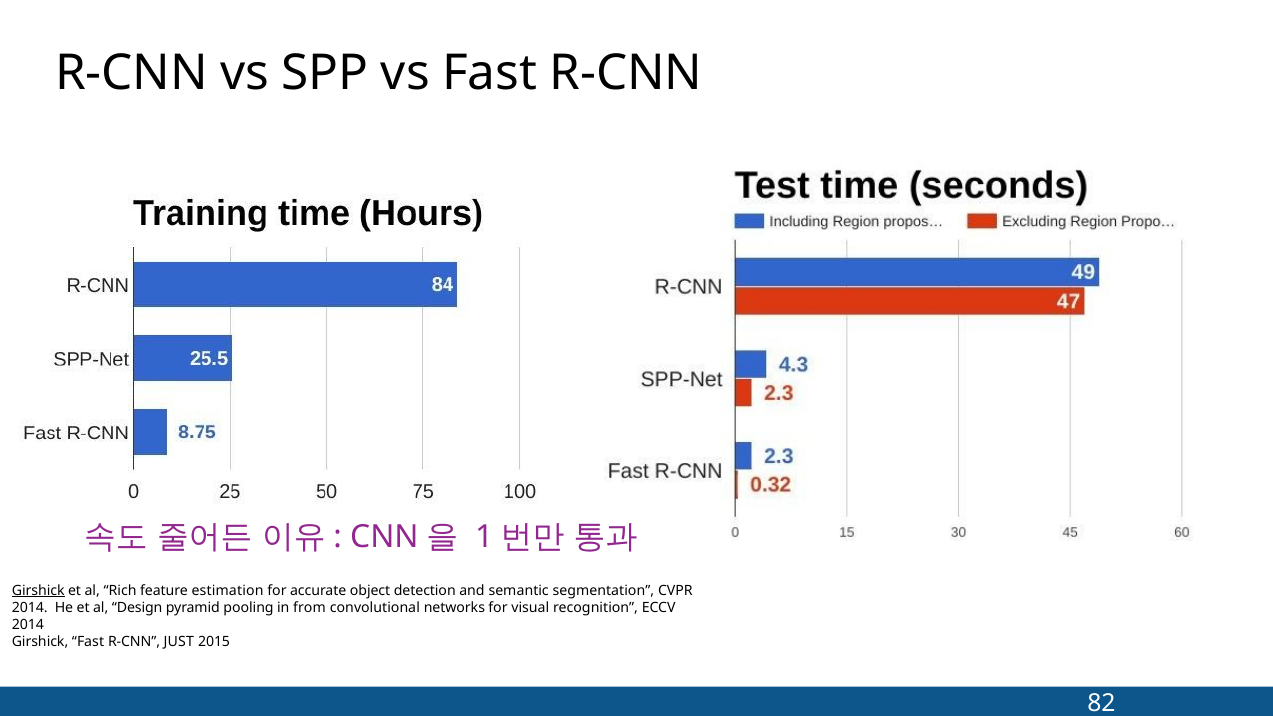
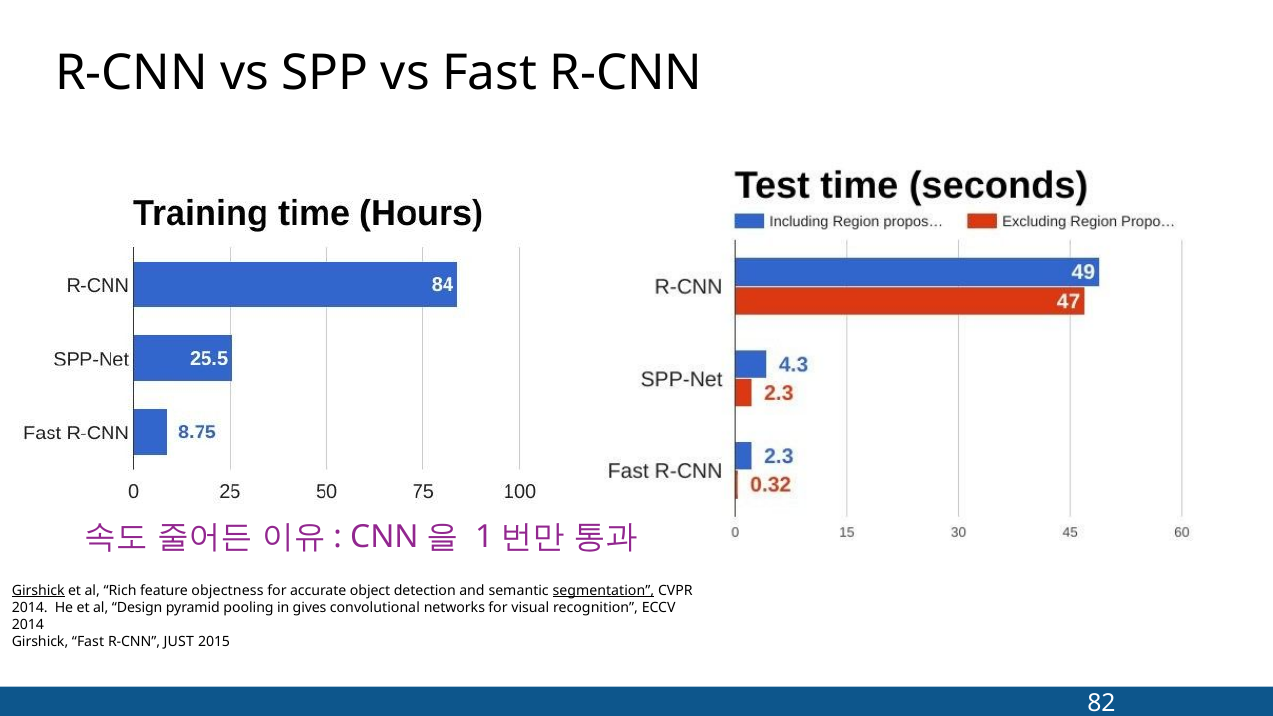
estimation: estimation -> objectness (228, 591)
segmentation underline: none -> present (603, 591)
from: from -> gives (310, 608)
